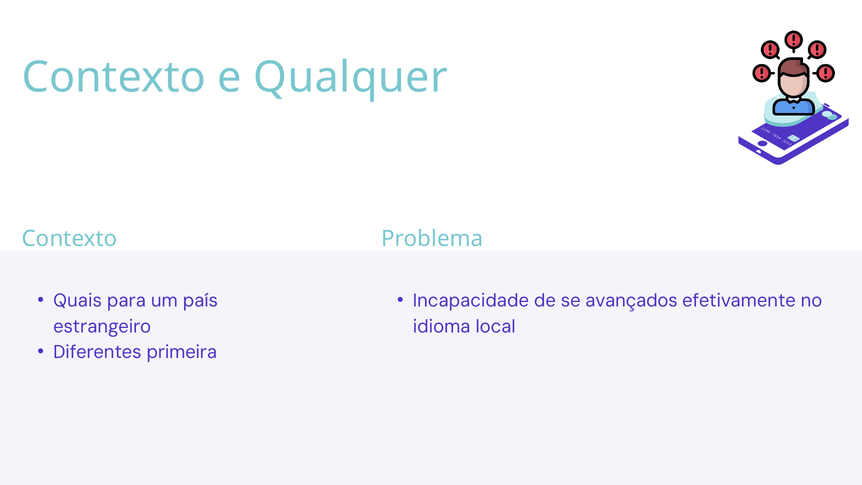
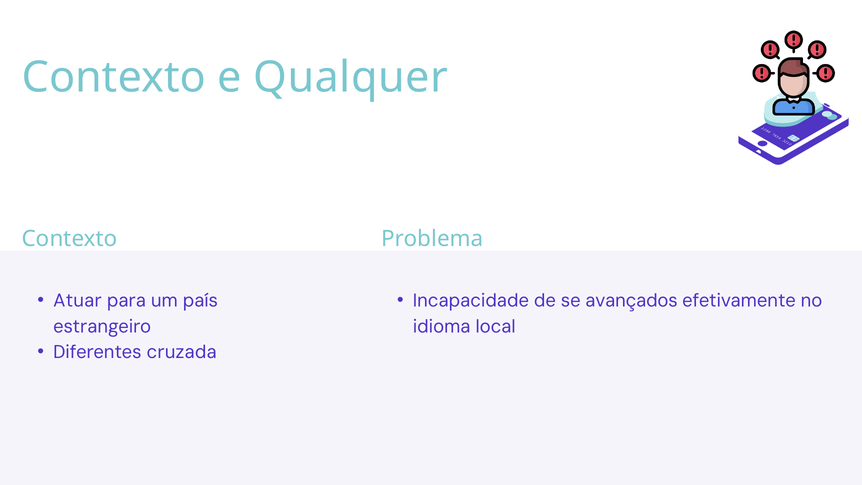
Quais: Quais -> Atuar (78, 300)
primeira: primeira -> cruzada (182, 352)
